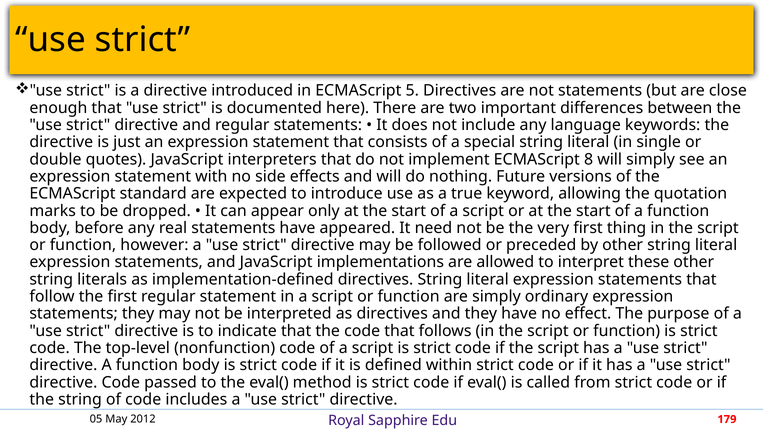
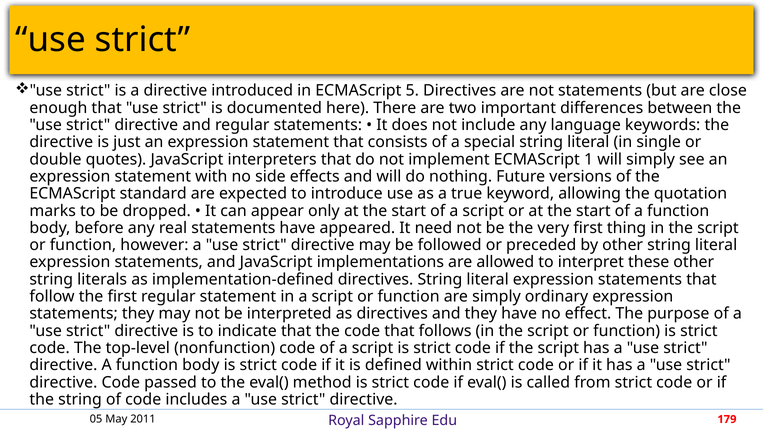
8: 8 -> 1 (589, 159)
2012: 2012 -> 2011 (143, 419)
